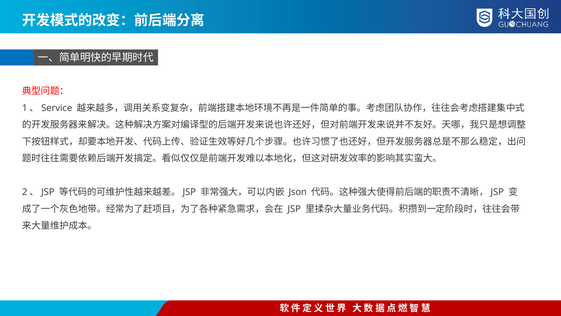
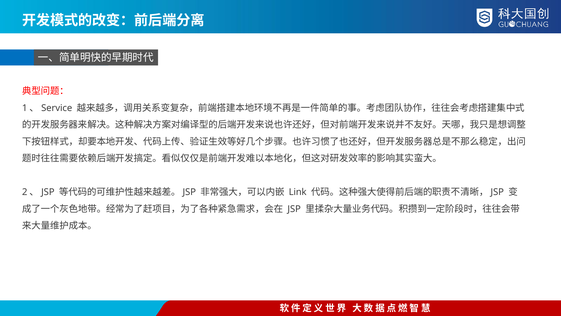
Json: Json -> Link (298, 192)
